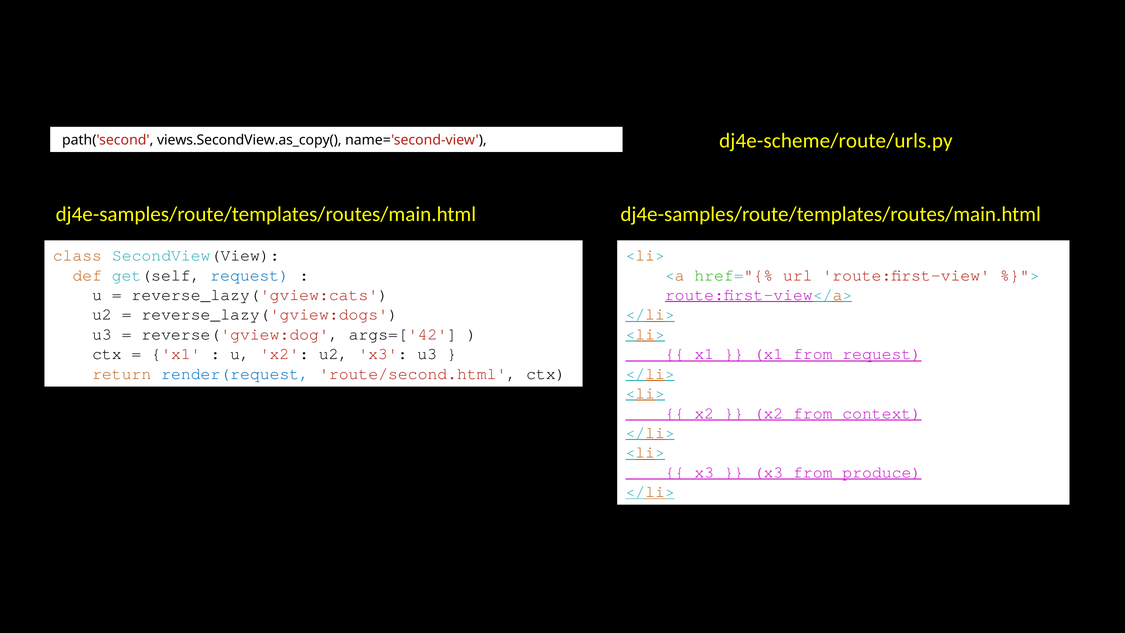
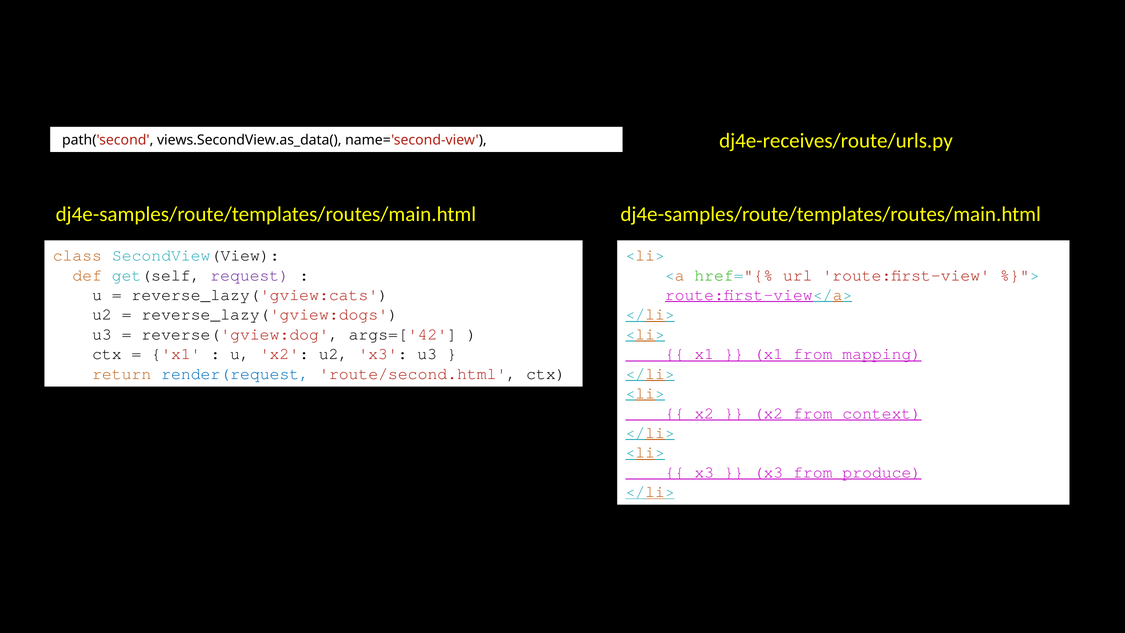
views.SecondView.as_copy(: views.SecondView.as_copy( -> views.SecondView.as_data( (249, 140)
dj4e-scheme/route/urls.py: dj4e-scheme/route/urls.py -> dj4e-receives/route/urls.py (836, 141)
request colour: blue -> purple (250, 275)
from request: request -> mapping (882, 354)
